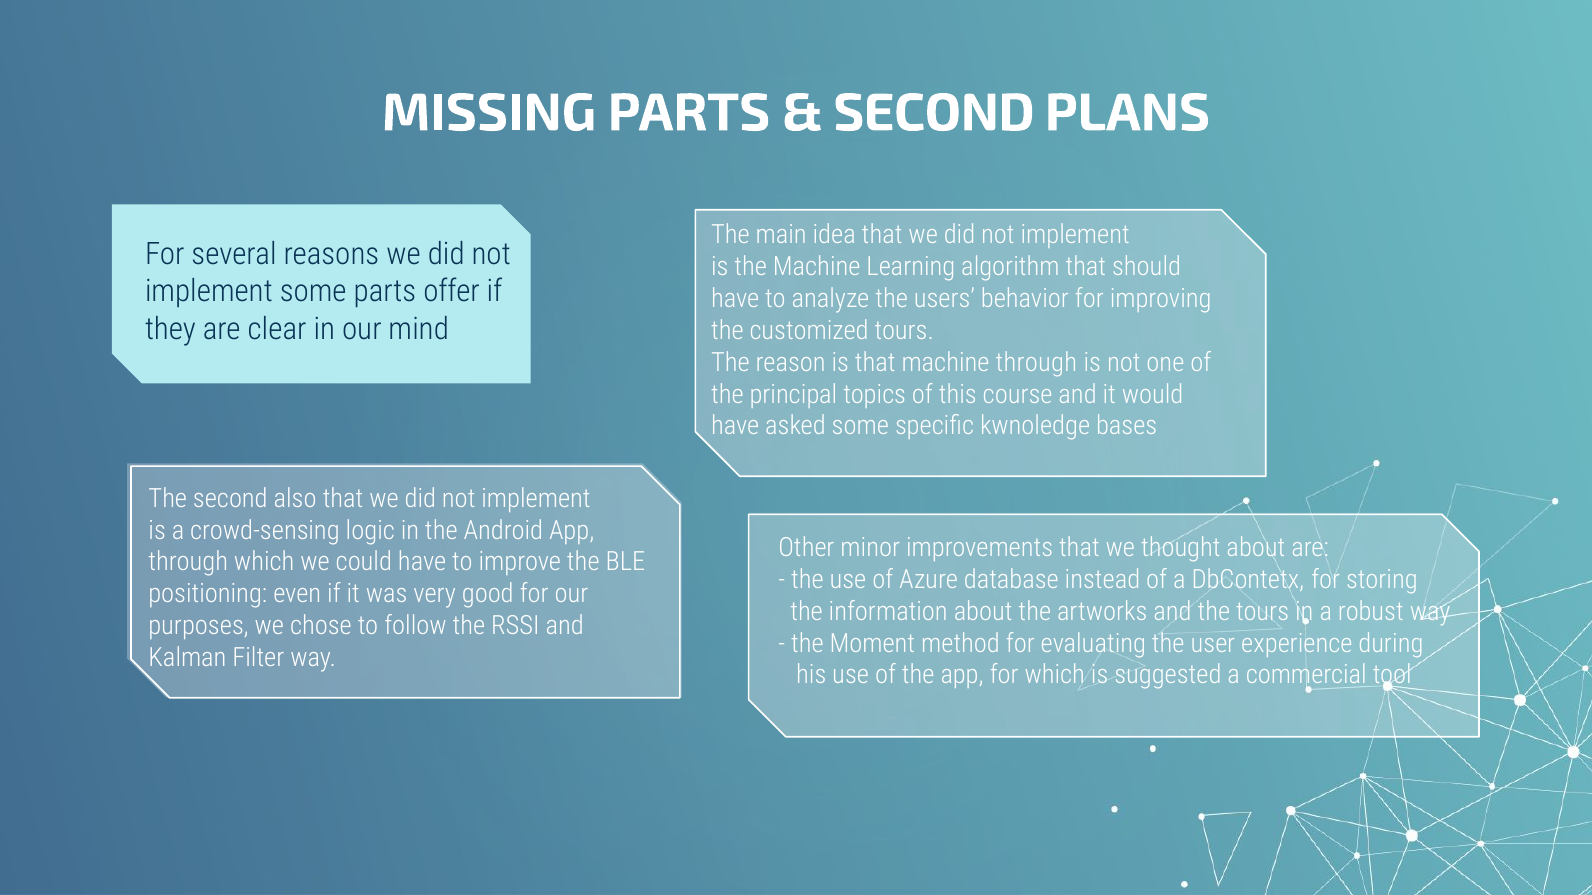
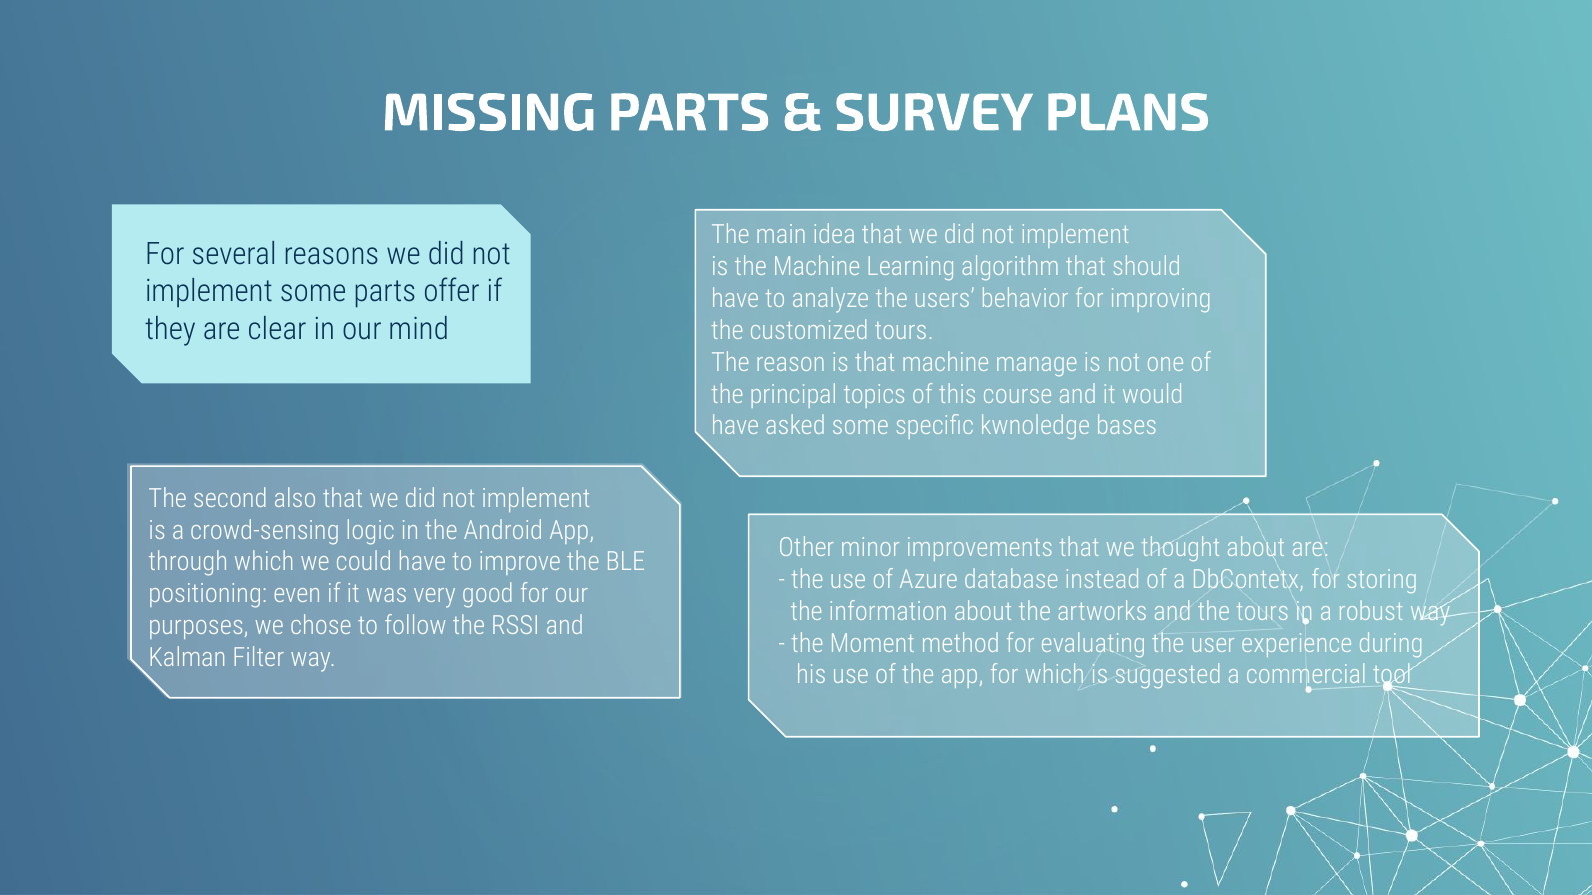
SECOND: SECOND -> SURVEY (934, 113)
machine through: through -> manage (1037, 363)
